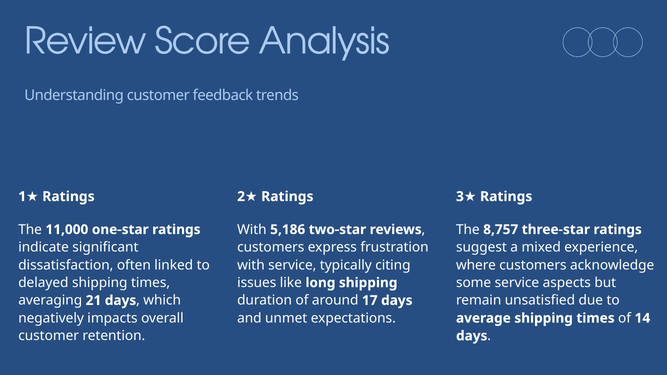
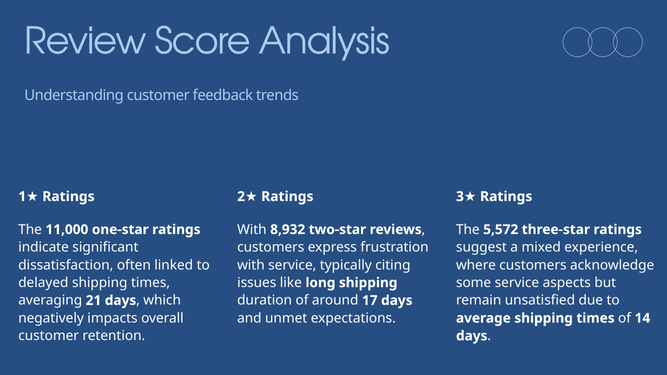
5,186: 5,186 -> 8,932 (288, 230)
8,757: 8,757 -> 5,572 (501, 230)
